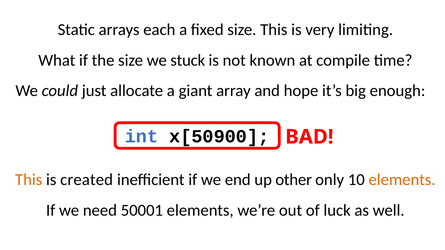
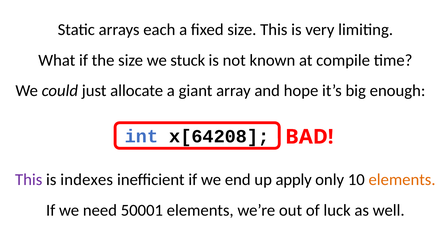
x[50900: x[50900 -> x[64208 (219, 137)
This colour: orange -> purple (29, 180)
created: created -> indexes (87, 180)
other: other -> apply (294, 180)
